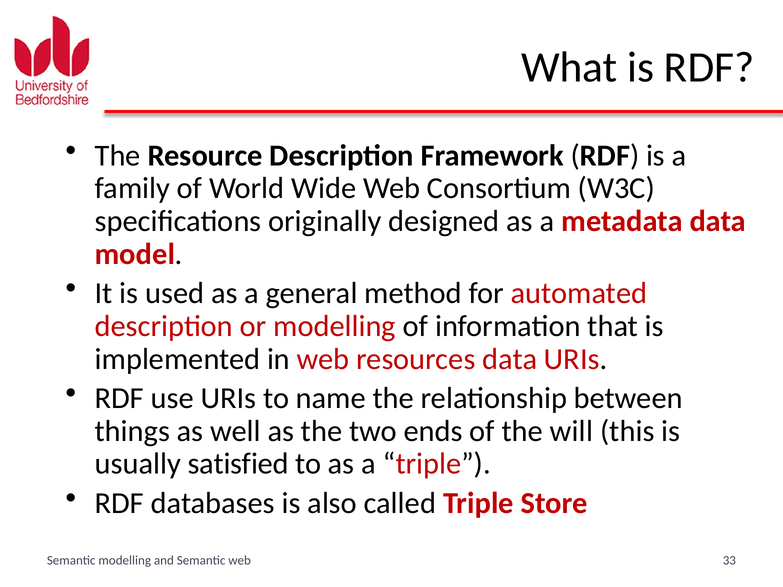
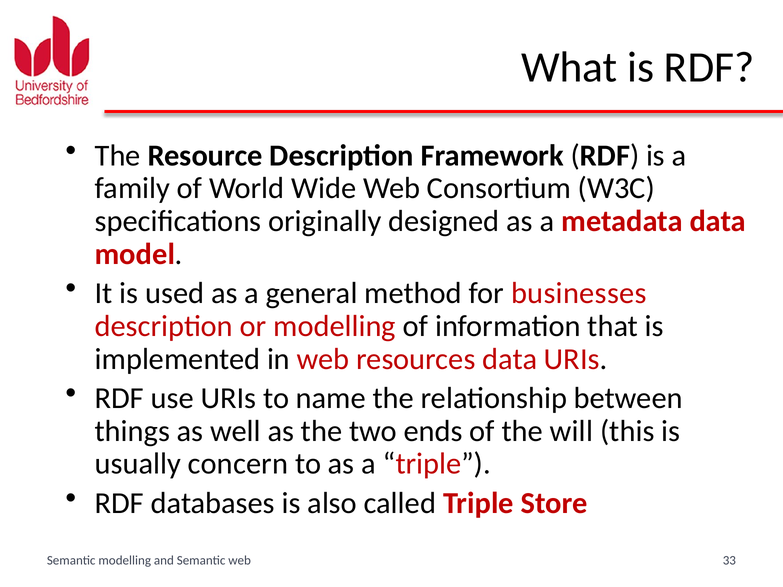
automated: automated -> businesses (579, 293)
satisfied: satisfied -> concern (238, 464)
